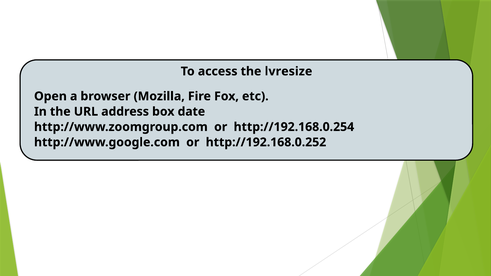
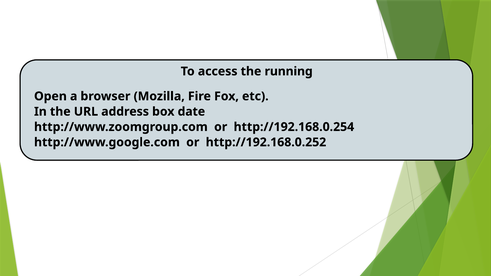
lvresize: lvresize -> running (289, 71)
